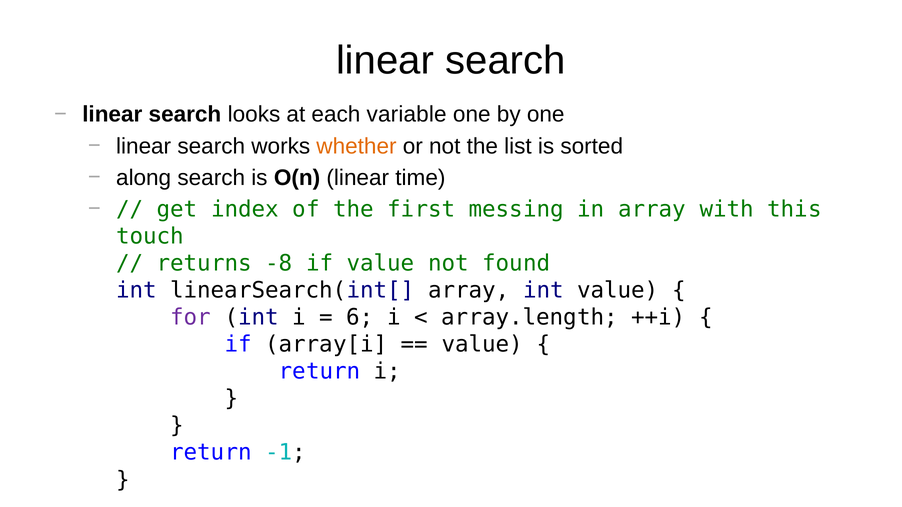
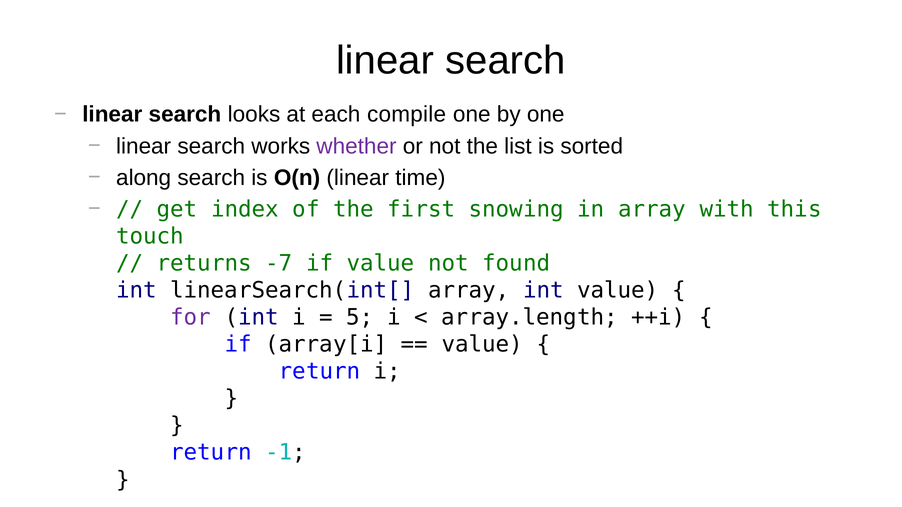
variable: variable -> compile (407, 115)
whether colour: orange -> purple (356, 146)
messing: messing -> snowing (516, 209)
-8: -8 -> -7 (279, 263)
6: 6 -> 5 (360, 318)
